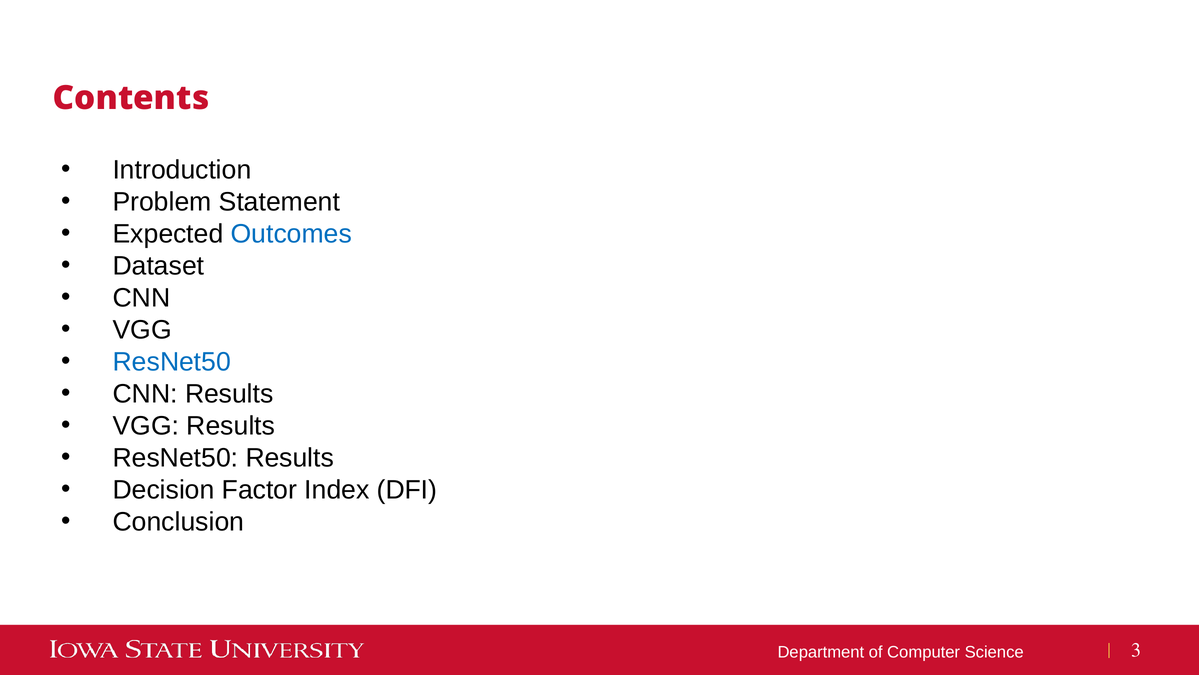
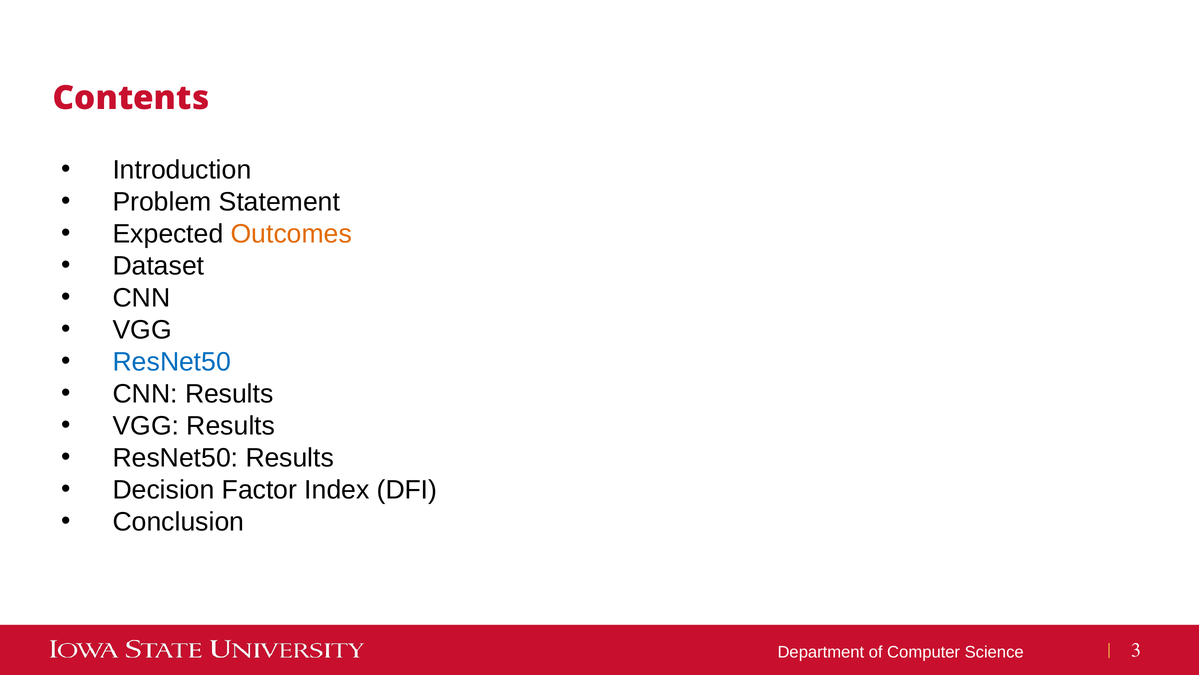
Outcomes colour: blue -> orange (291, 234)
